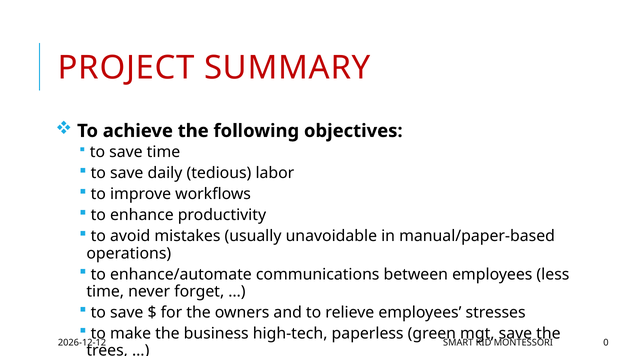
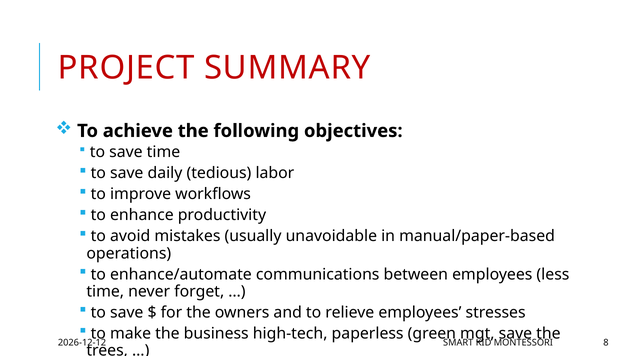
0: 0 -> 8 (606, 343)
